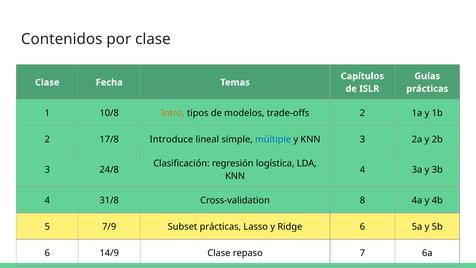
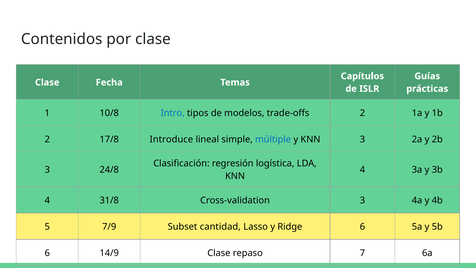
Intro colour: orange -> blue (173, 113)
Cross-validation 8: 8 -> 3 (362, 200)
Subset prácticas: prácticas -> cantidad (220, 227)
